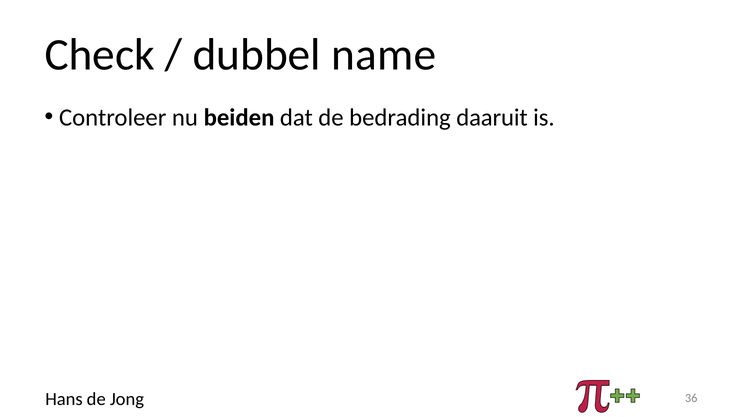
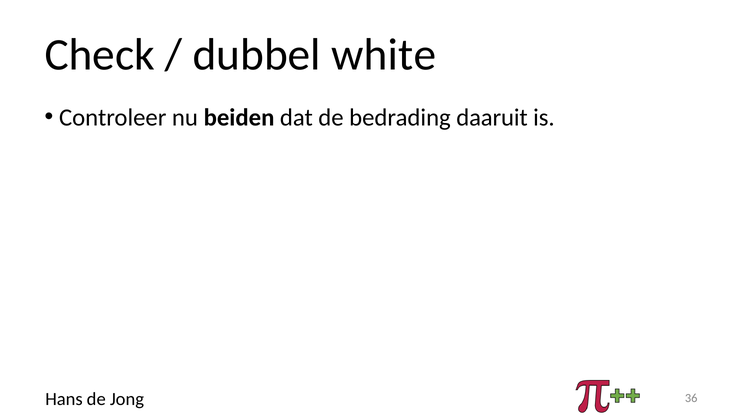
name: name -> white (384, 55)
